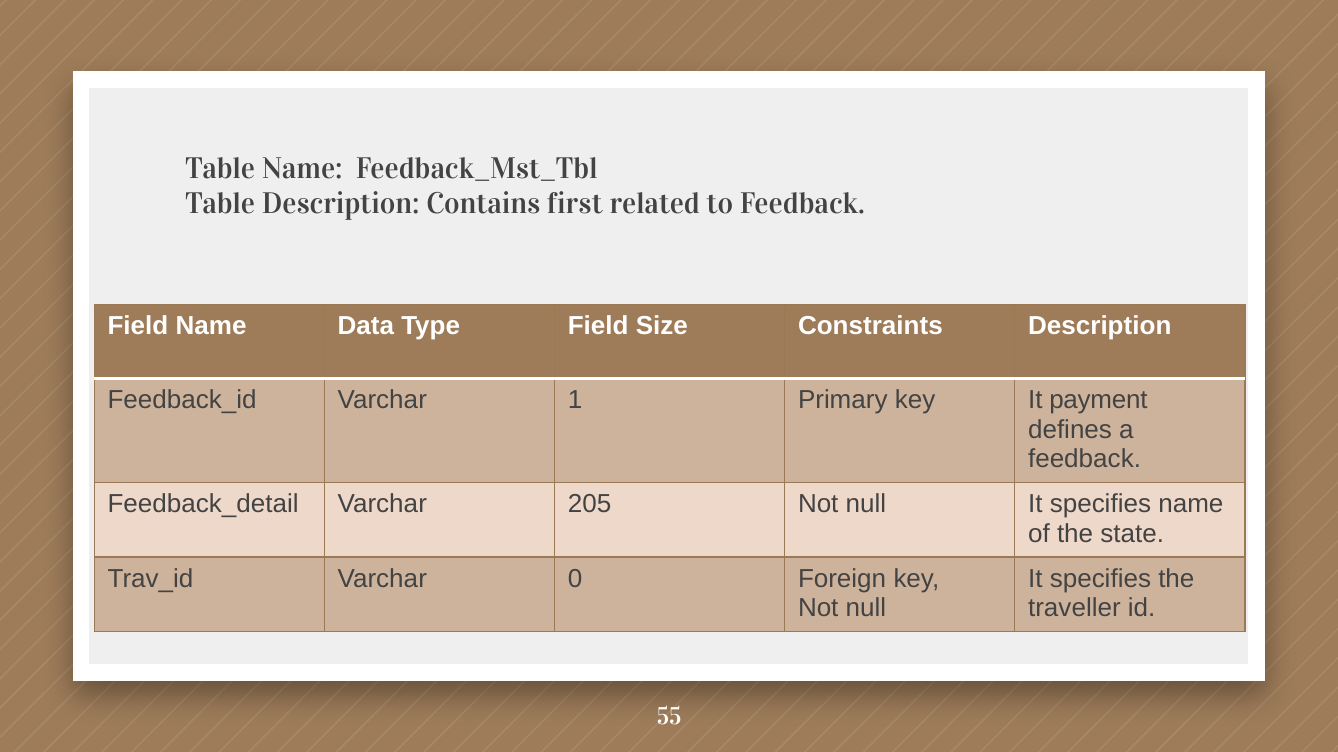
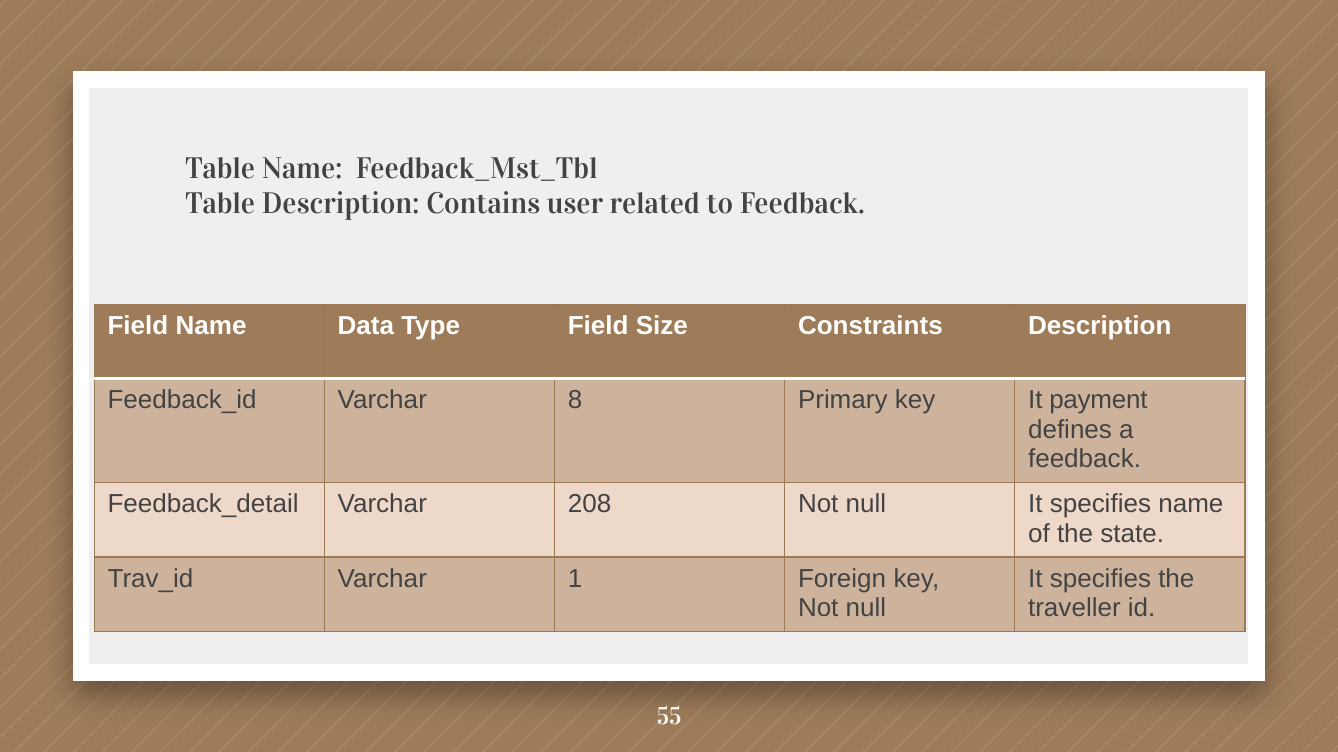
first: first -> user (575, 204)
1: 1 -> 8 (575, 401)
205: 205 -> 208 (590, 505)
0: 0 -> 1 (575, 579)
